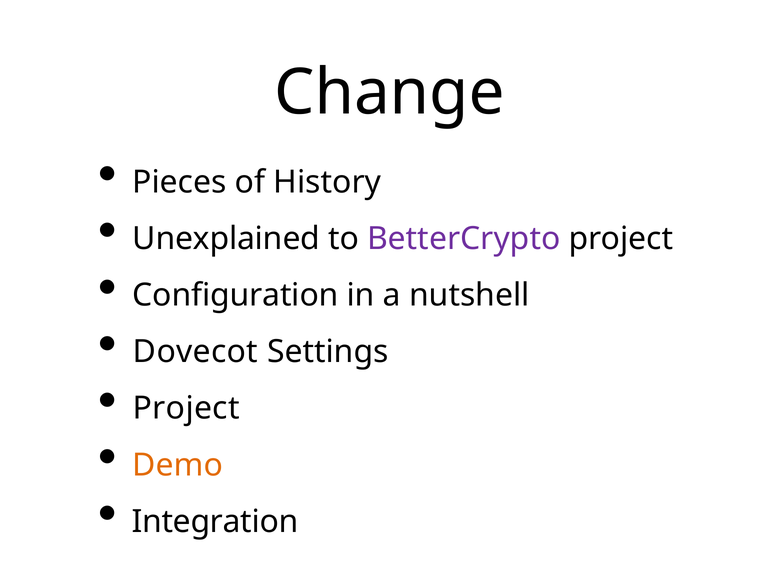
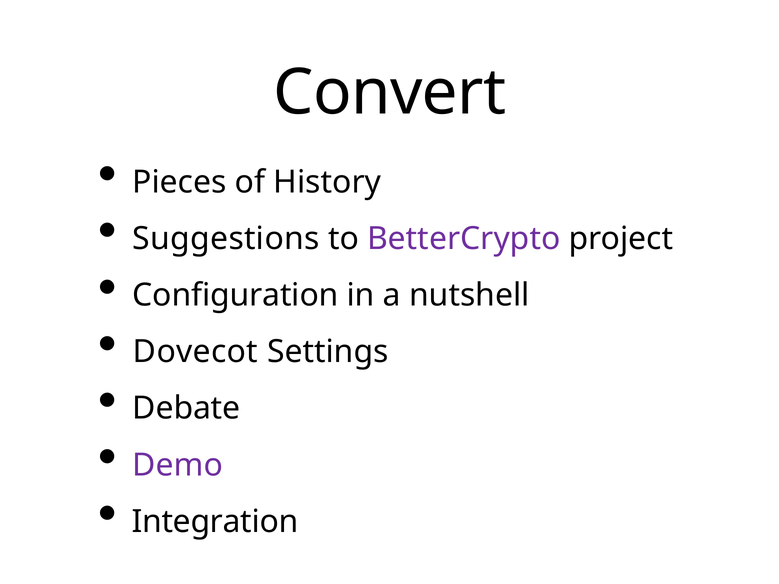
Change: Change -> Convert (390, 93)
Unexplained: Unexplained -> Suggestions (226, 239)
Project: Project -> Debate (186, 409)
Demo colour: orange -> purple (178, 465)
